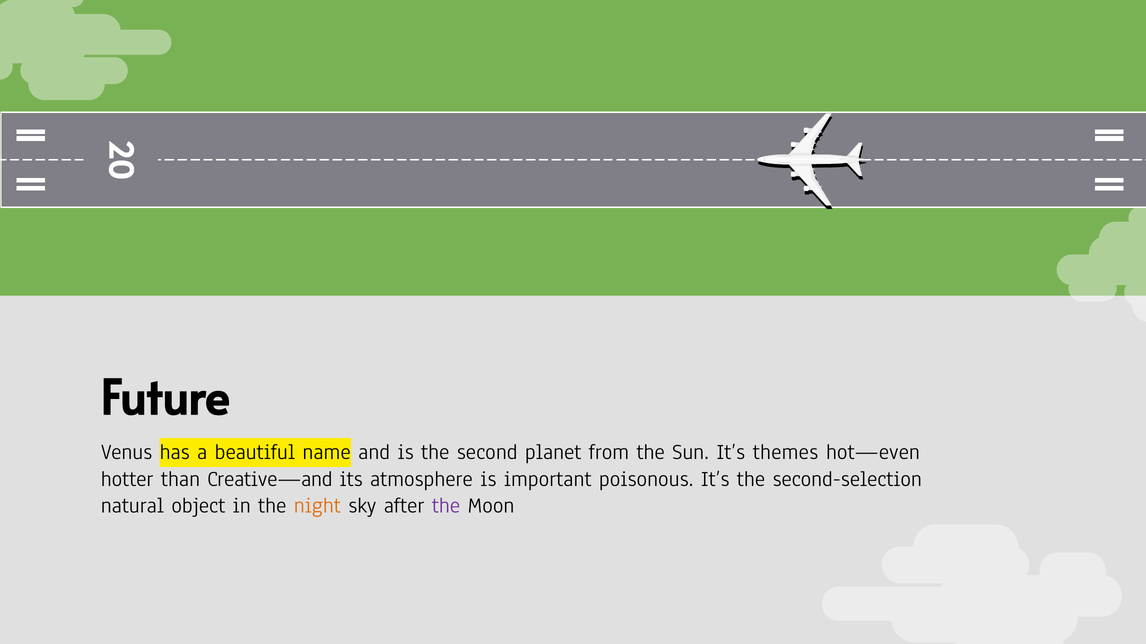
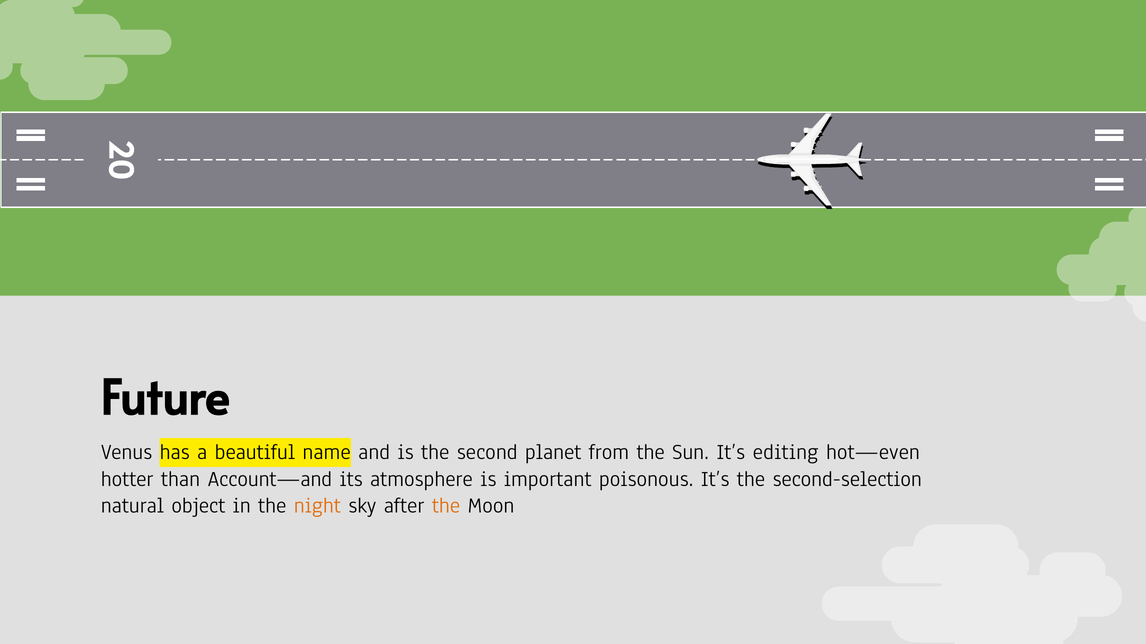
themes: themes -> editing (785, 453)
Creative—and: Creative—and -> Account—and (270, 479)
the colour: purple -> orange (446, 506)
